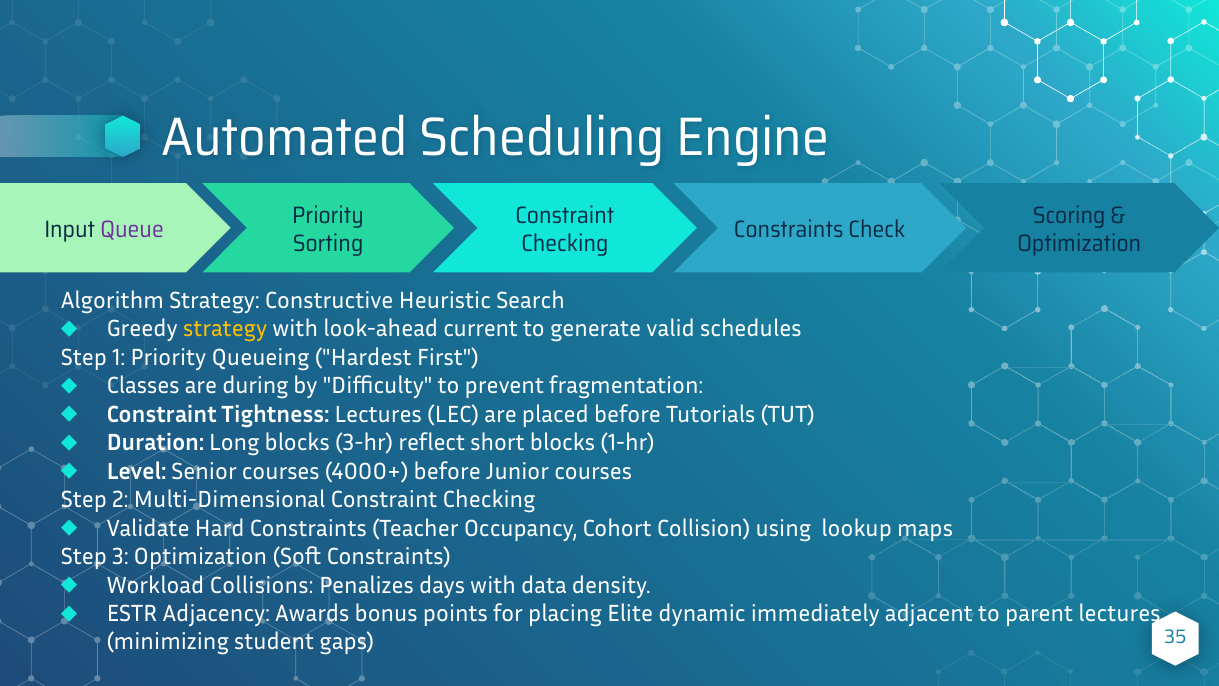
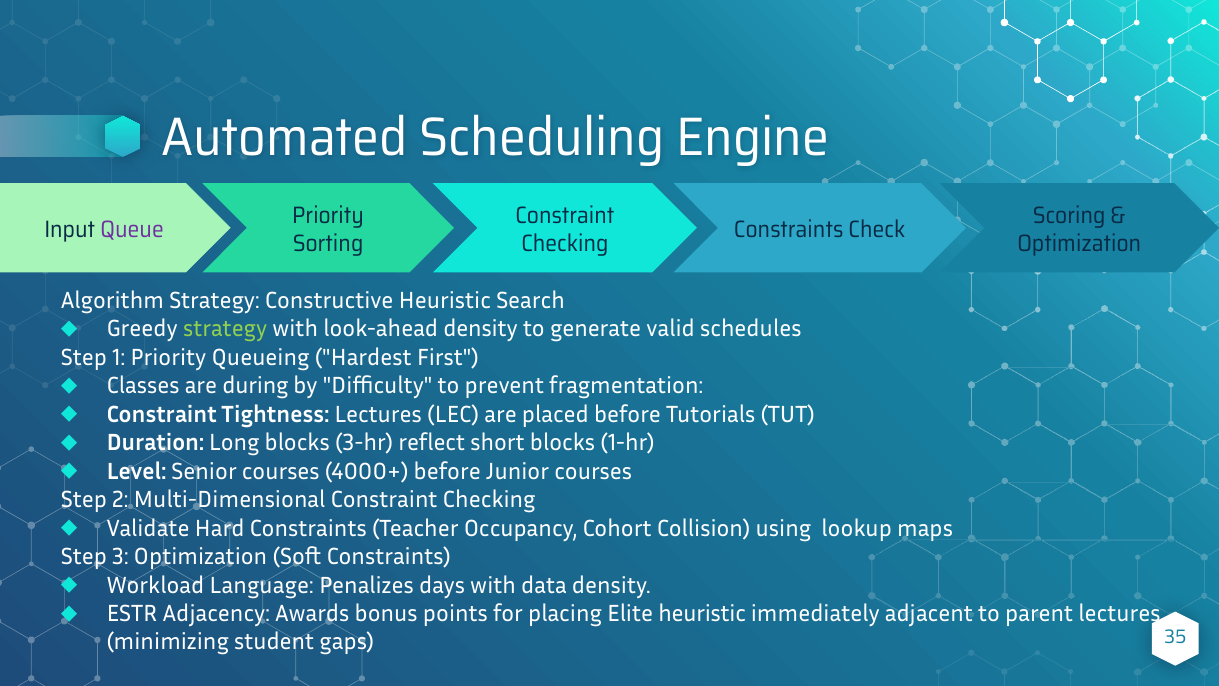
strategy colour: yellow -> light green (225, 329)
look-ahead current: current -> density (481, 329)
Collisions: Collisions -> Language (262, 585)
Elite dynamic: dynamic -> heuristic (702, 613)
